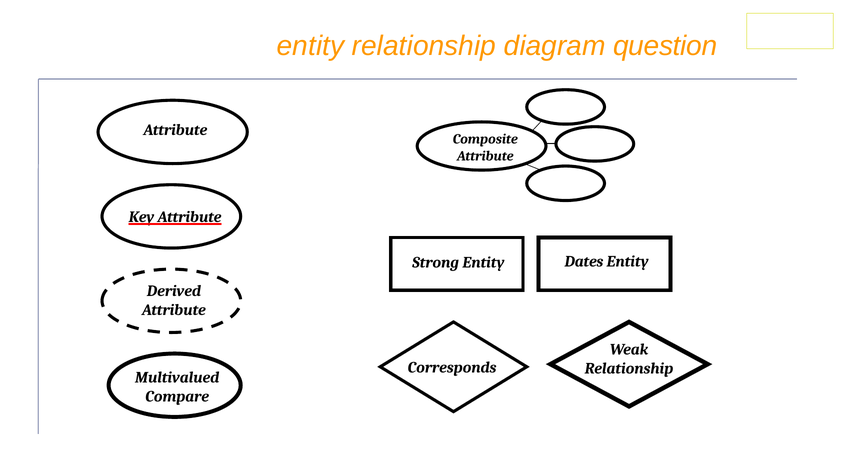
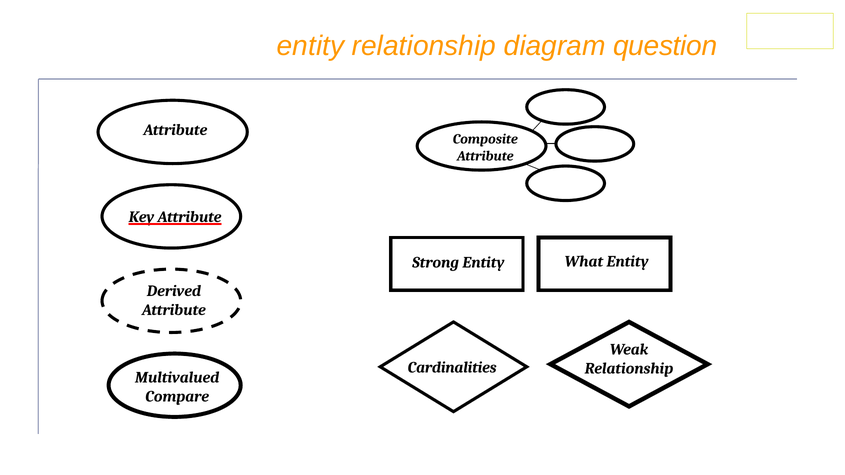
Dates: Dates -> What (584, 262)
Corresponds: Corresponds -> Cardinalities (452, 368)
